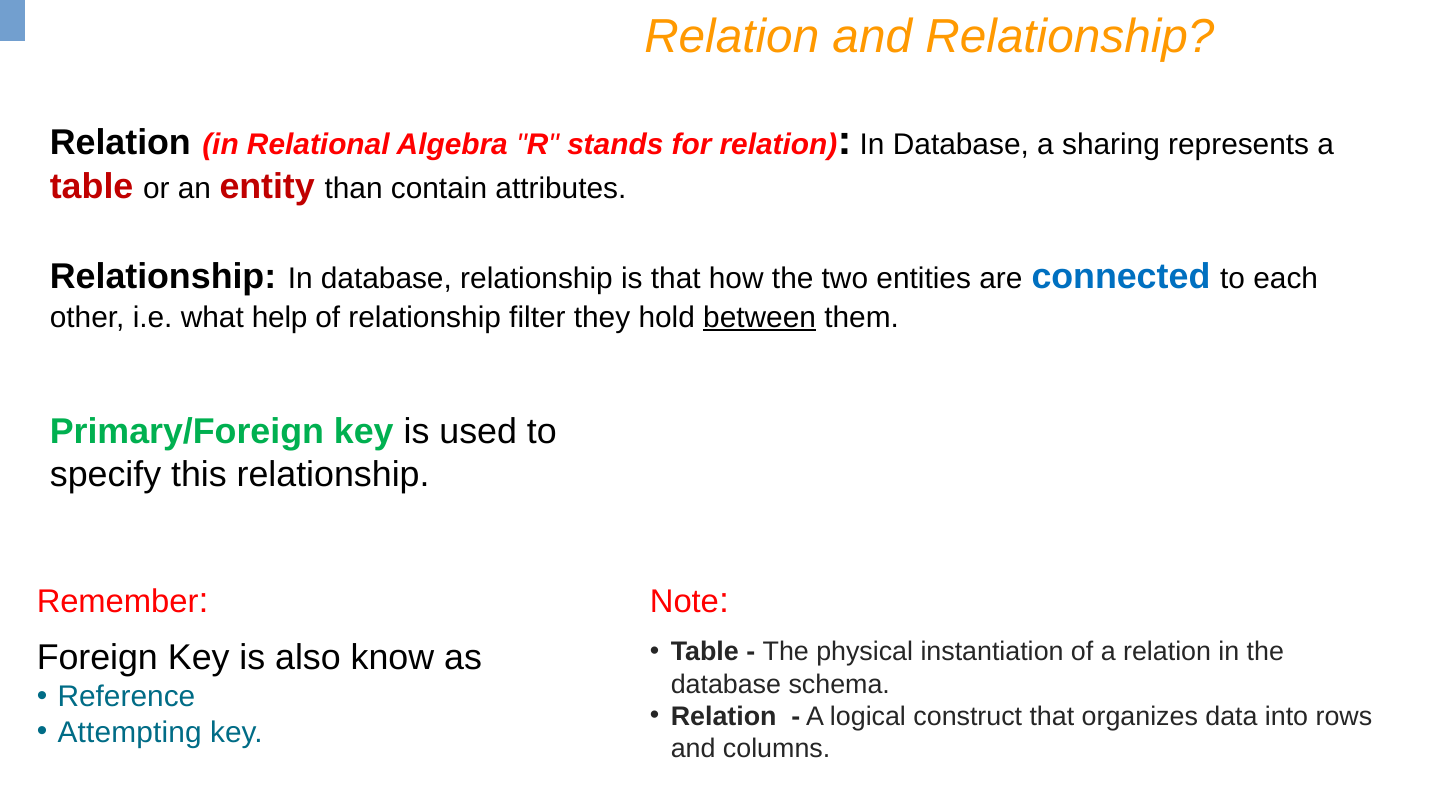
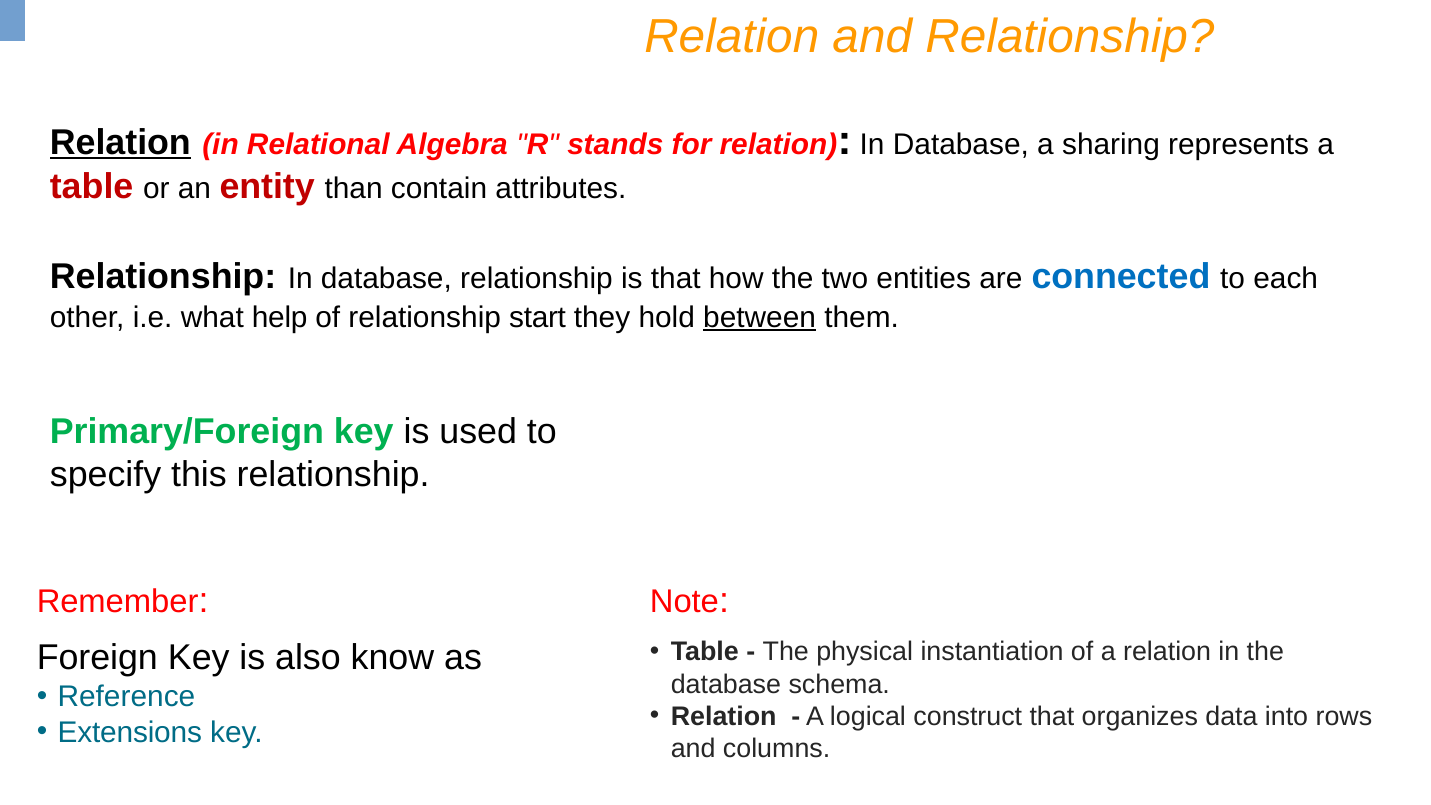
Relation underline: none -> present (120, 142)
filter: filter -> start (538, 317)
Attempting: Attempting -> Extensions (130, 733)
